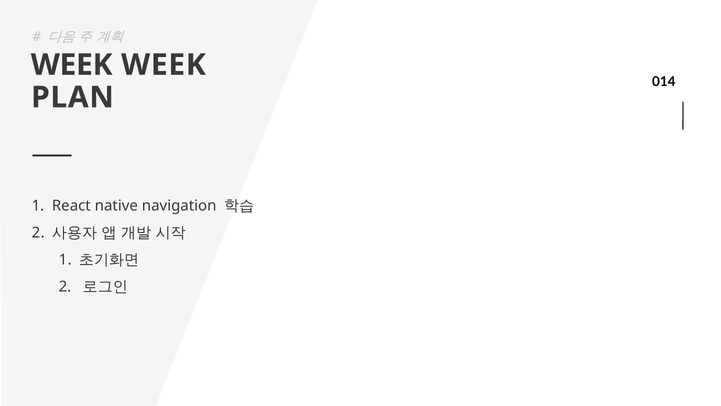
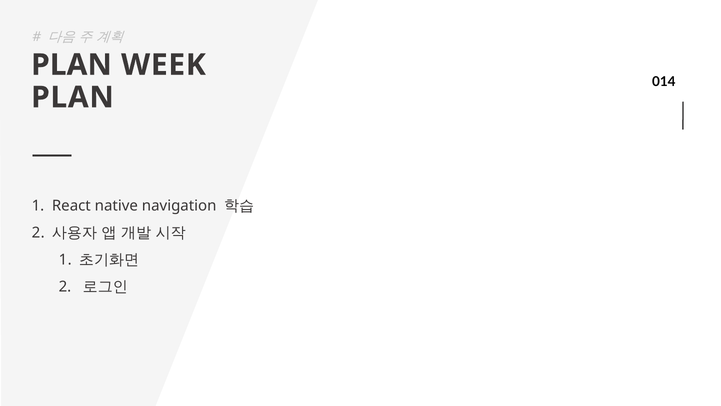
WEEK: WEEK -> PLAN (71, 65)
